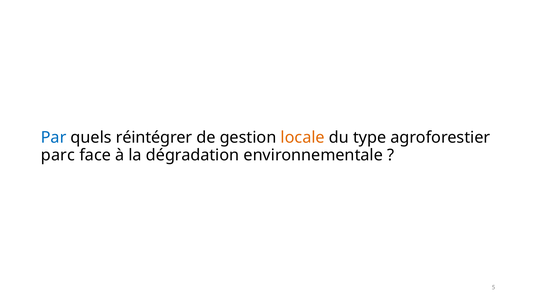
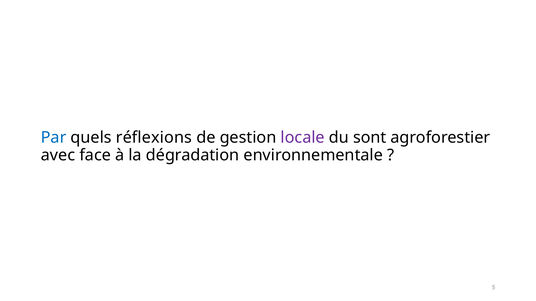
réintégrer: réintégrer -> réflexions (154, 138)
locale colour: orange -> purple (303, 138)
type: type -> sont (370, 138)
parc: parc -> avec (58, 155)
